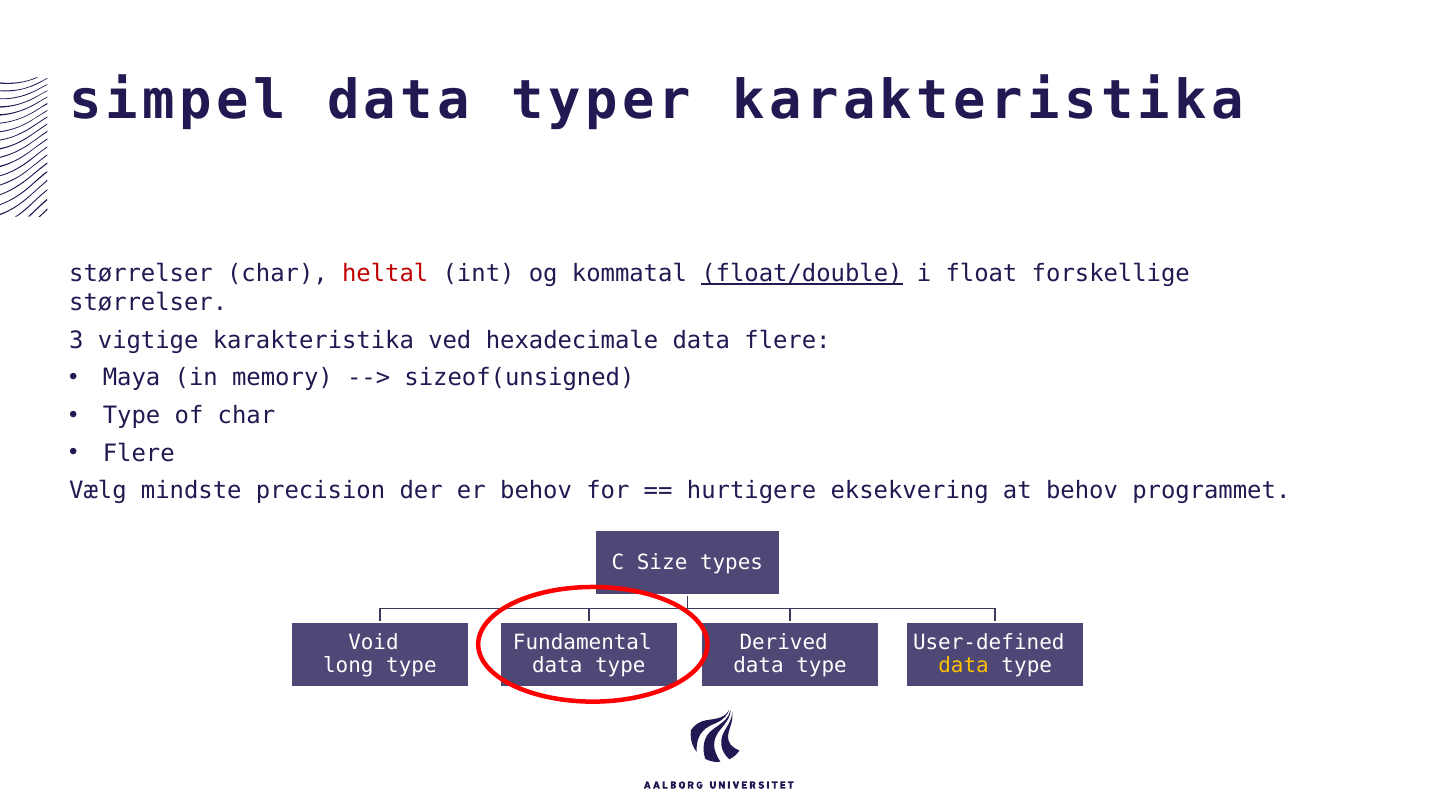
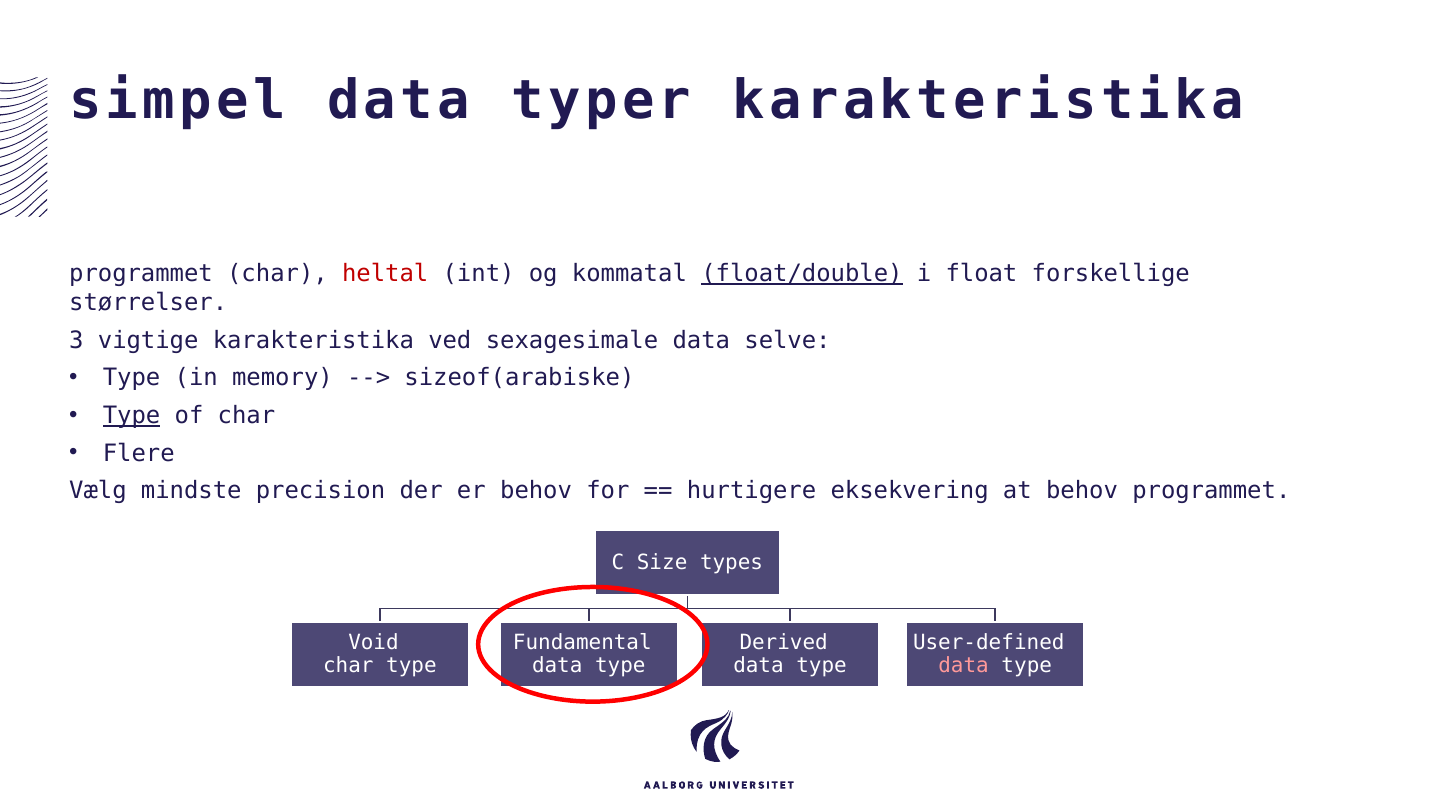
størrelser: størrelser -> programmet (141, 274)
hexadecimale: hexadecimale -> sexagesimale (572, 340)
data flere: flere -> selve (787, 340)
Maya: Maya -> Type (132, 378)
sizeof(unsigned: sizeof(unsigned -> sizeof(arabiske (519, 378)
Type underline: none -> present (132, 415)
long: long -> char (348, 665)
data colour: yellow -> pink (964, 665)
